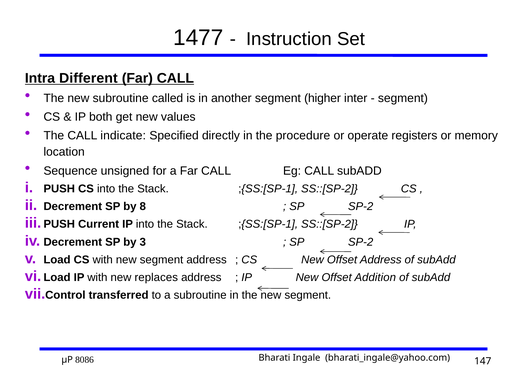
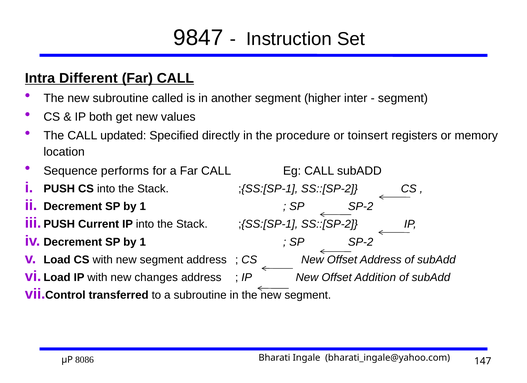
1477: 1477 -> 9847 (198, 38)
indicate: indicate -> updated (123, 136)
operate: operate -> toinsert (368, 136)
unsigned: unsigned -> performs (125, 171)
8: 8 -> 1 (143, 207)
3: 3 -> 1 (143, 242)
replaces: replaces -> changes (156, 278)
